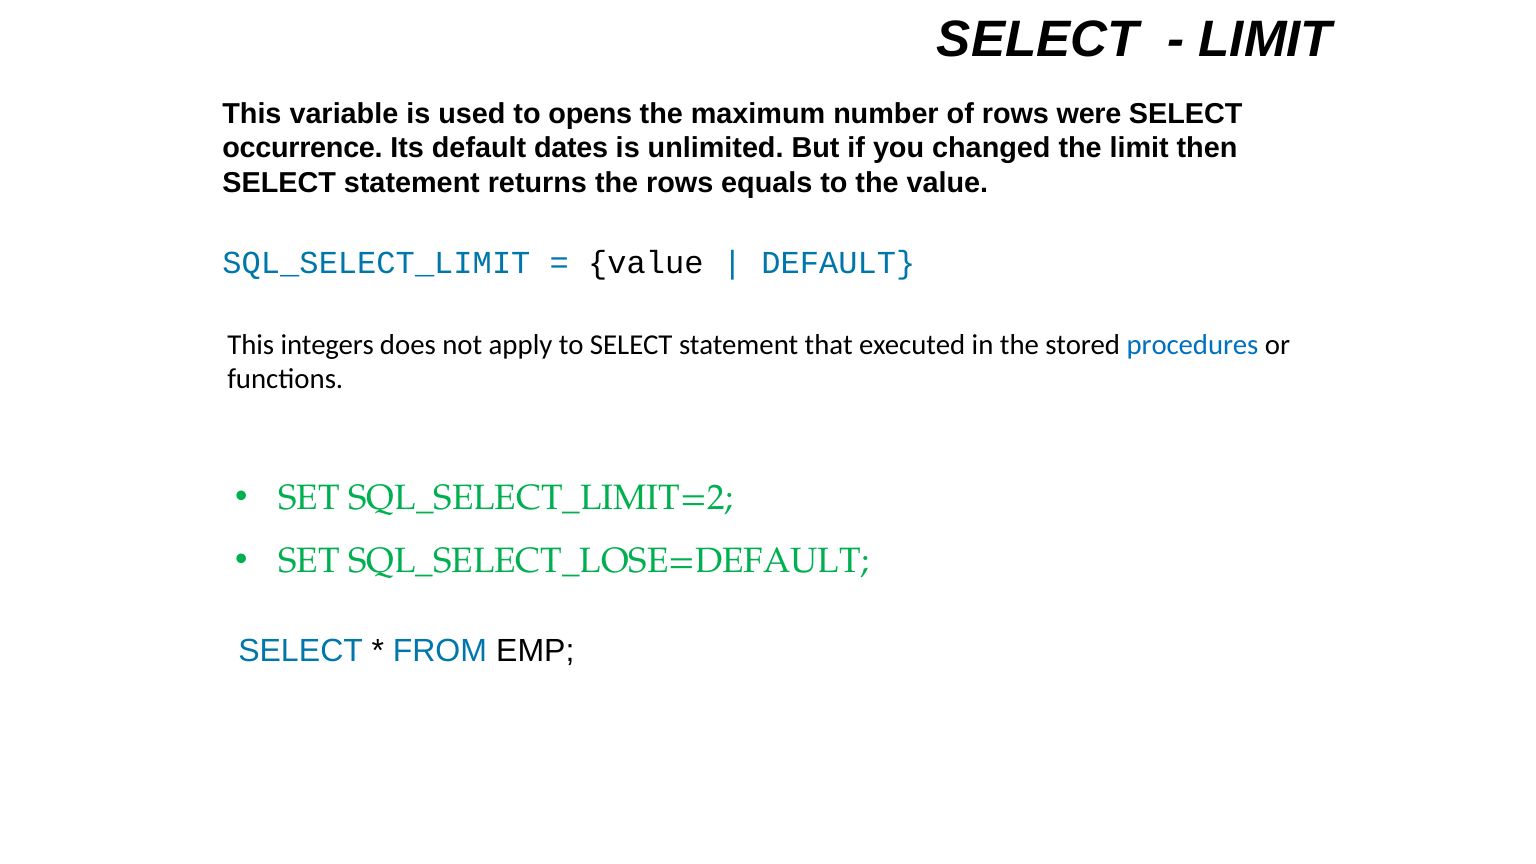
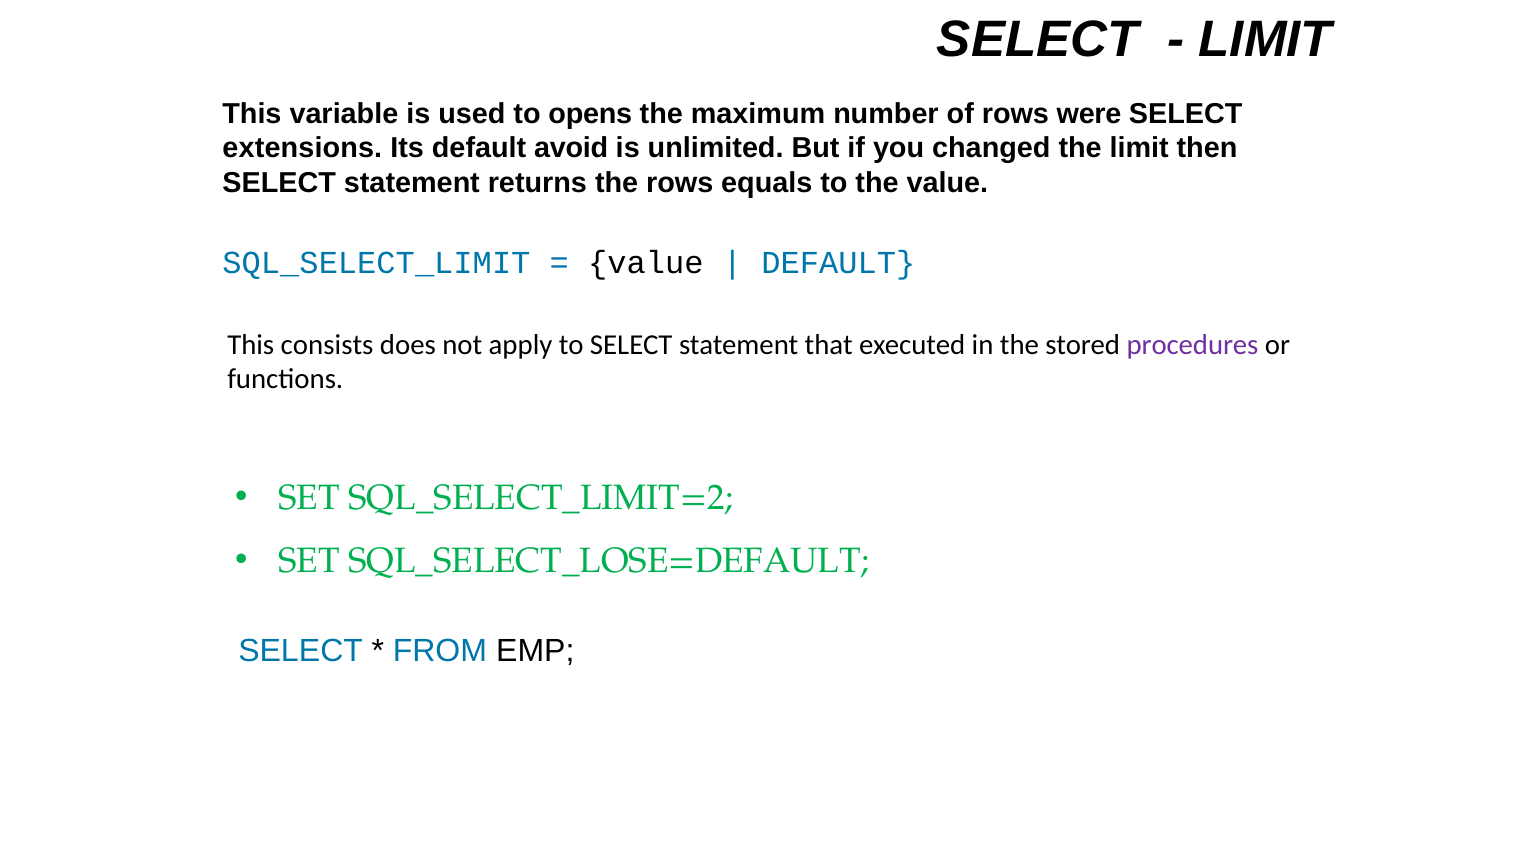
occurrence: occurrence -> extensions (302, 148)
dates: dates -> avoid (571, 148)
integers: integers -> consists (327, 345)
procedures colour: blue -> purple (1193, 345)
